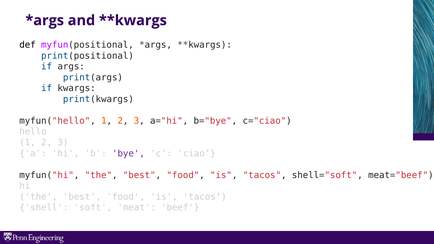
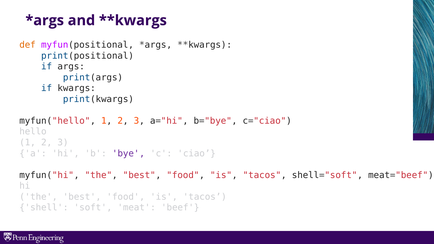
def colour: black -> orange (28, 45)
